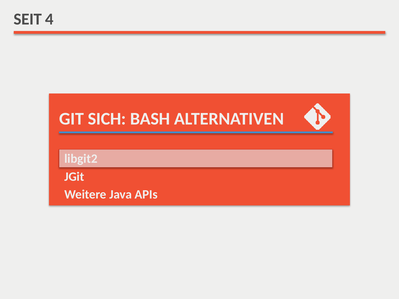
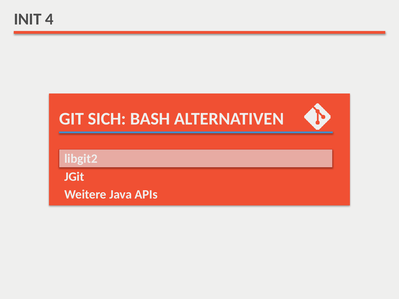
SEIT: SEIT -> INIT (28, 19)
